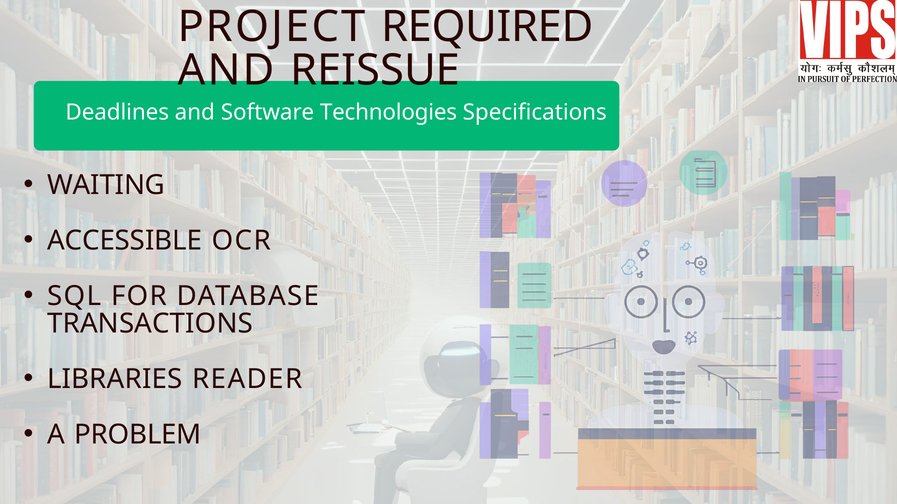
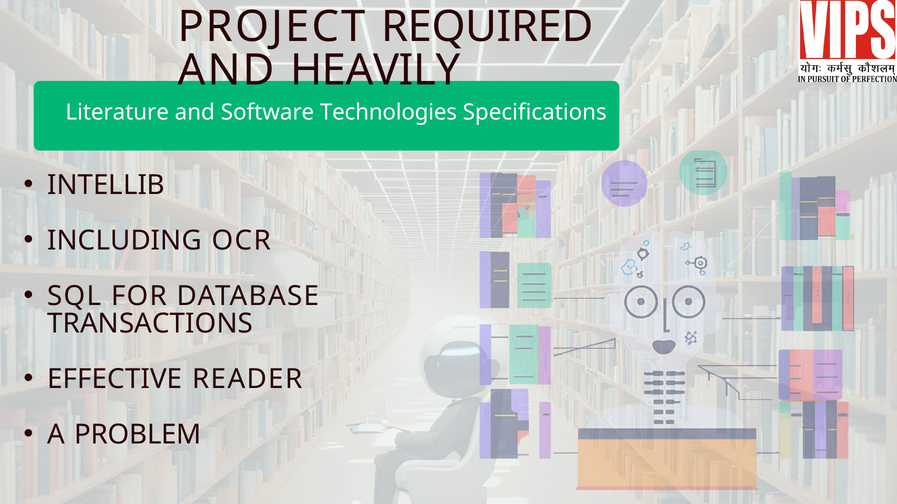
REISSUE: REISSUE -> HEAVILY (375, 70)
Deadlines: Deadlines -> Literature (117, 113)
WAITING: WAITING -> INTELLIB (106, 185)
ACCESSIBLE: ACCESSIBLE -> INCLUDING (124, 241)
LIBRARIES: LIBRARIES -> EFFECTIVE (115, 379)
